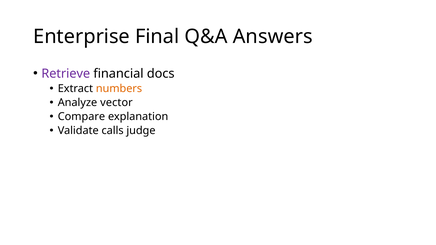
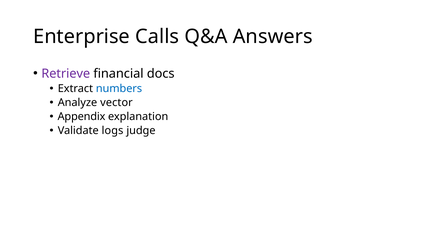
Final: Final -> Calls (157, 37)
numbers colour: orange -> blue (119, 89)
Compare: Compare -> Appendix (82, 117)
calls: calls -> logs (112, 131)
